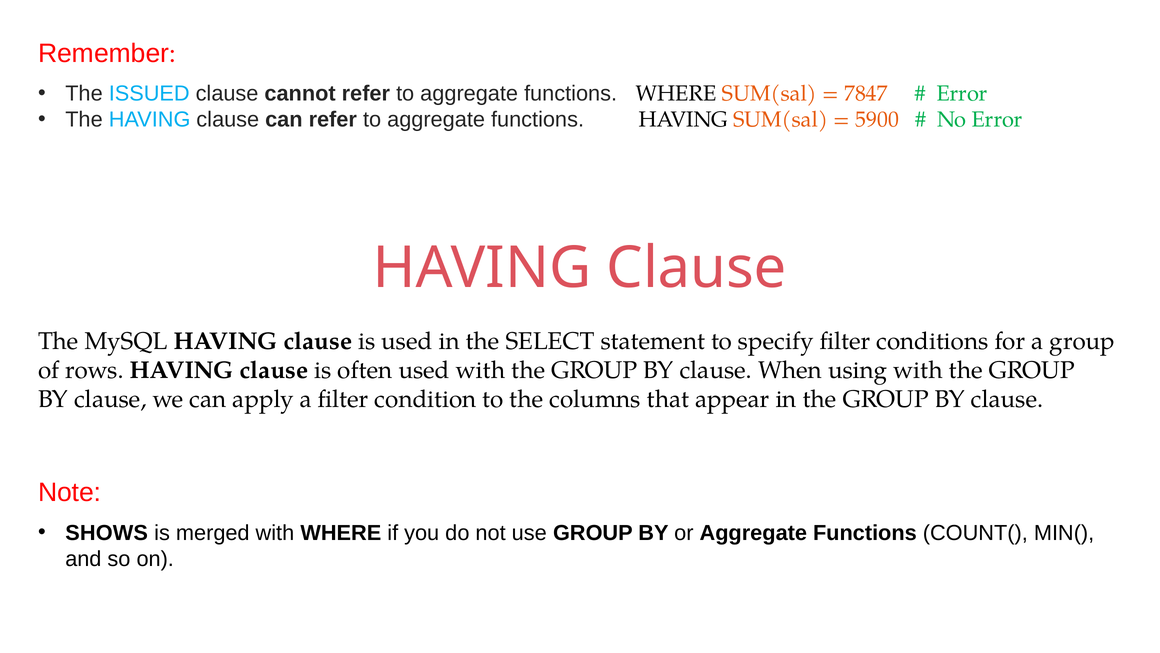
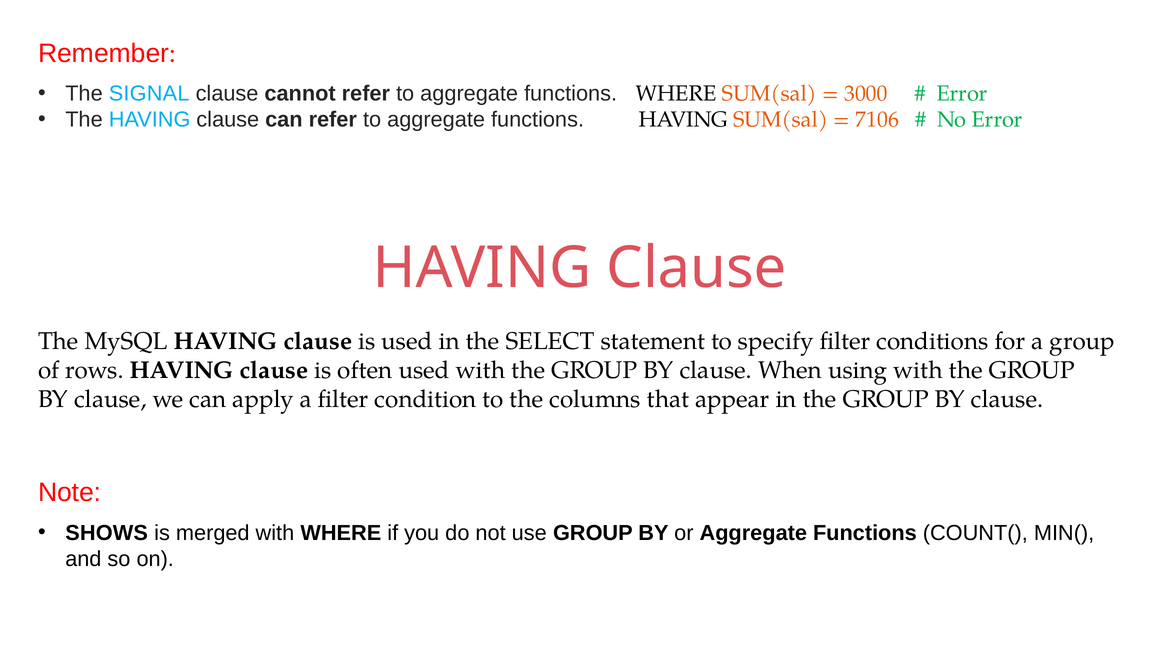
ISSUED: ISSUED -> SIGNAL (149, 93)
7847: 7847 -> 3000 (866, 93)
5900: 5900 -> 7106 (877, 120)
